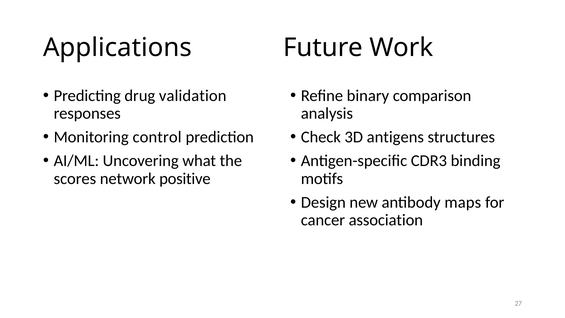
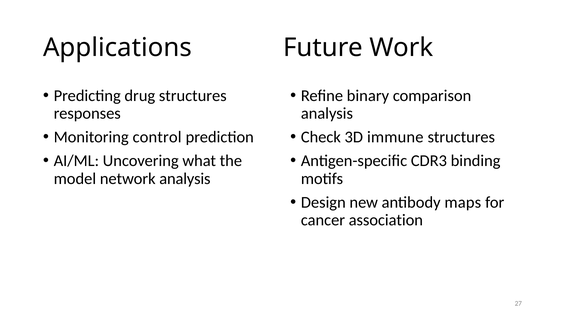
drug validation: validation -> structures (193, 96)
antigens: antigens -> immune (395, 137)
scores: scores -> model (75, 179)
network positive: positive -> analysis (185, 179)
